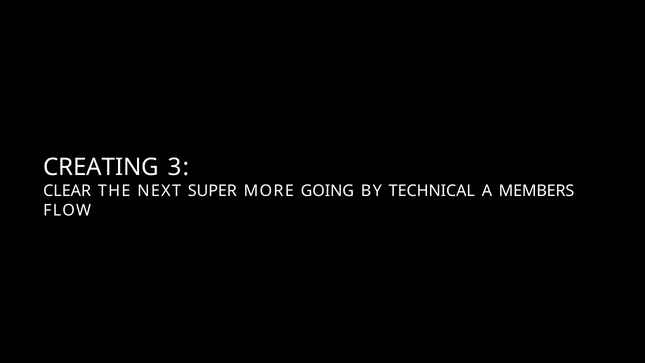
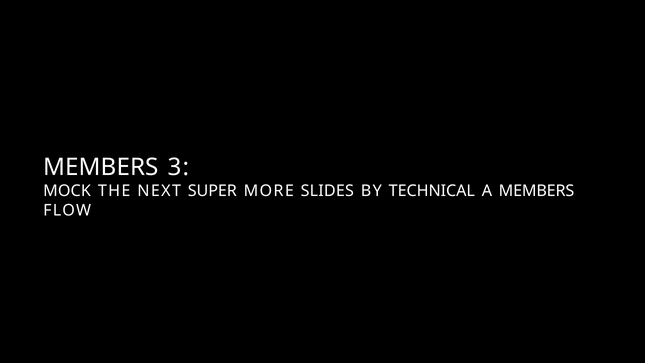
CREATING: CREATING -> MEMBERS (101, 167)
CLEAR: CLEAR -> MOCK (67, 191)
GOING: GOING -> SLIDES (327, 191)
